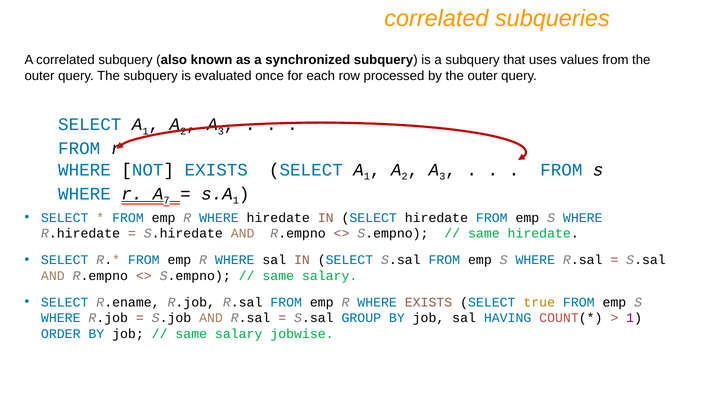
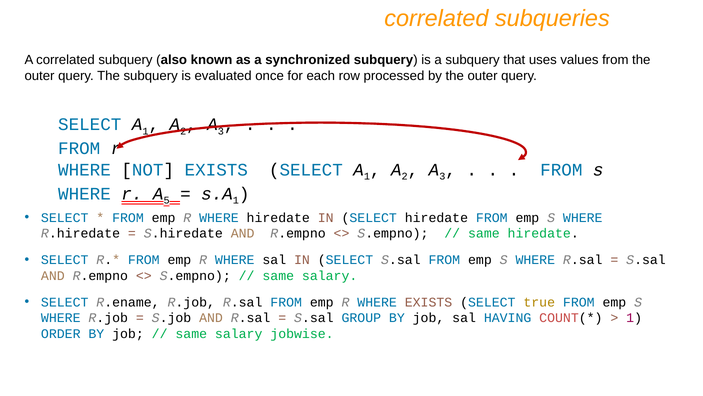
7: 7 -> 5 (167, 200)
